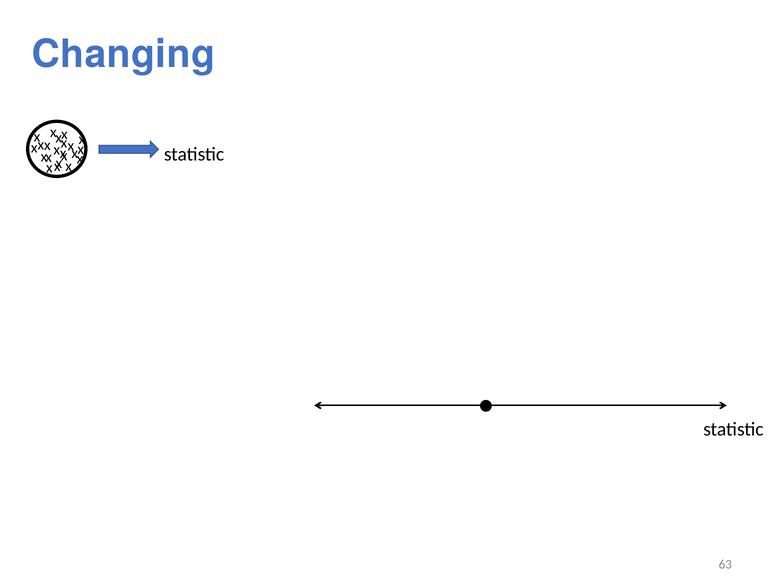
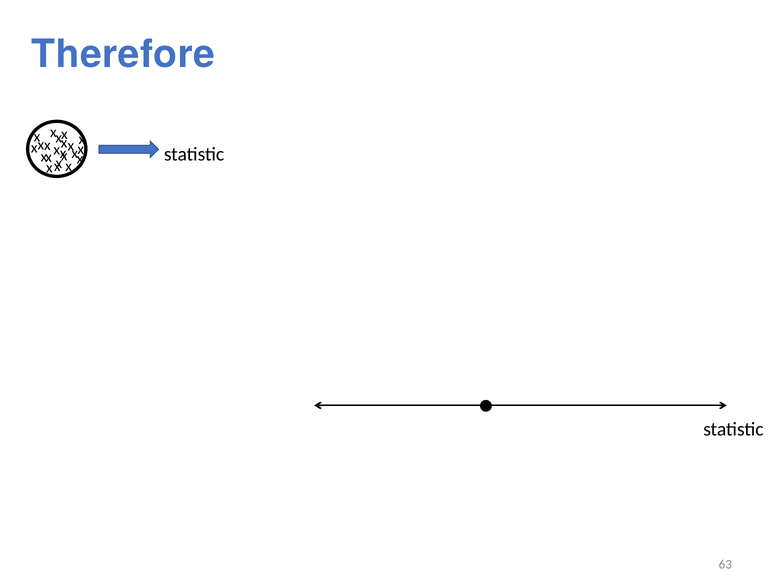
Changing: Changing -> Therefore (123, 54)
